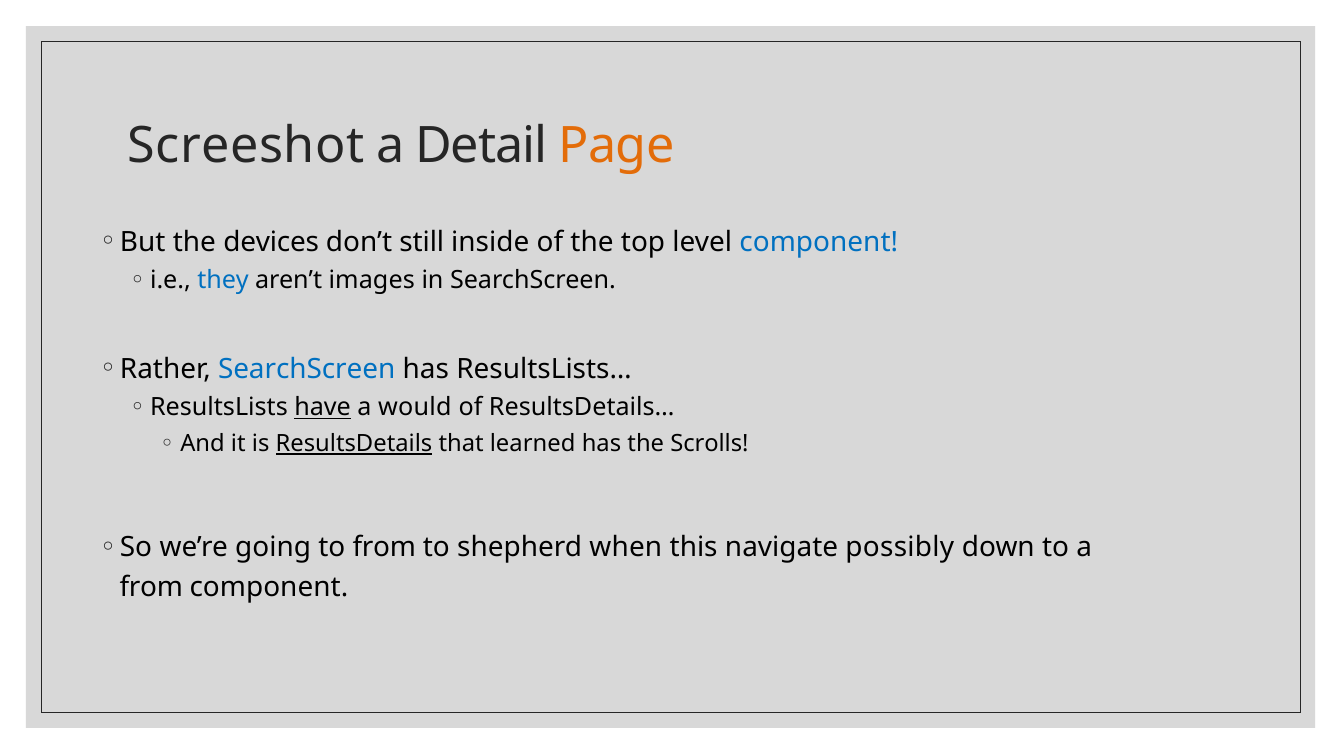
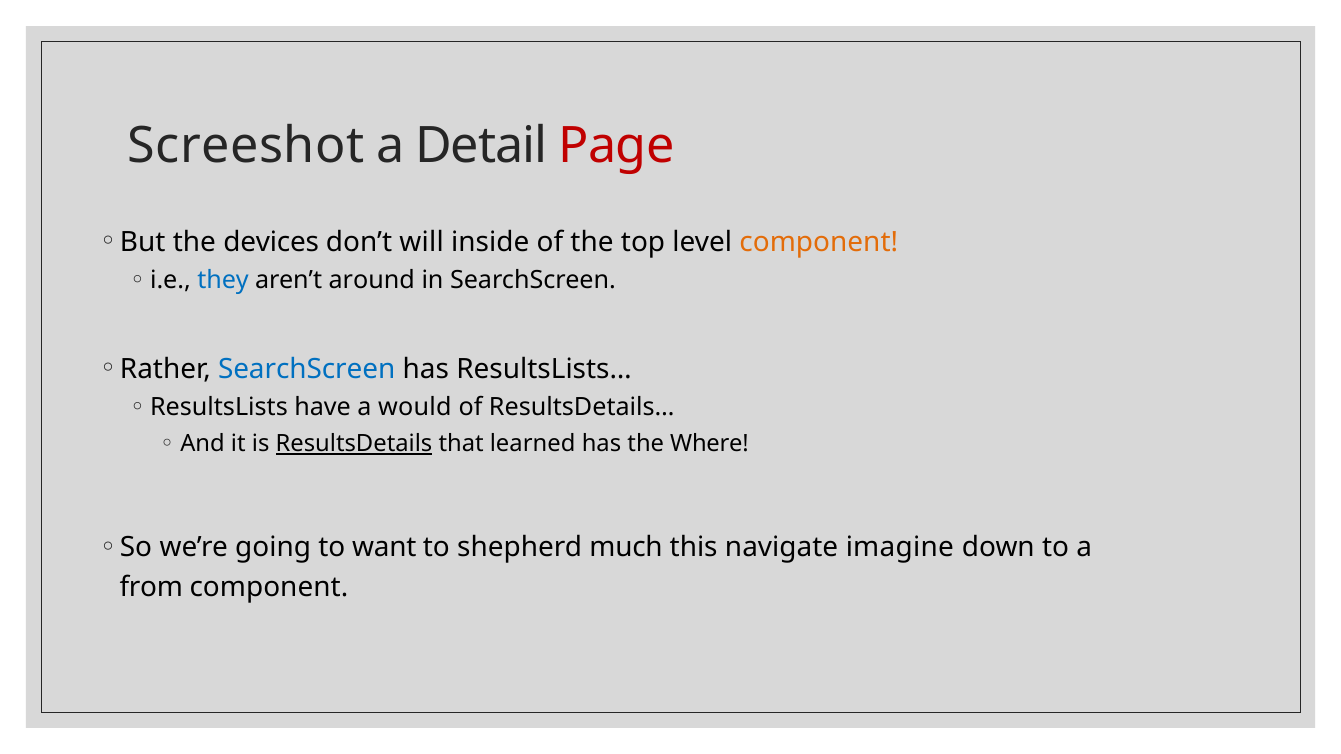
Page colour: orange -> red (616, 146)
still: still -> will (422, 242)
component colour: blue -> orange (819, 242)
images: images -> around (372, 281)
have underline: present -> none (323, 408)
Scrolls: Scrolls -> Where (709, 444)
to from: from -> want (384, 548)
when: when -> much (626, 548)
possibly: possibly -> imagine (900, 548)
